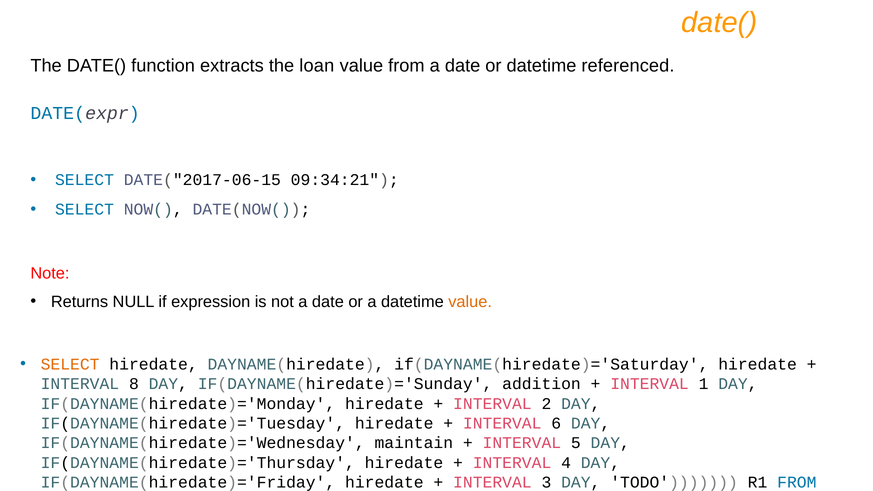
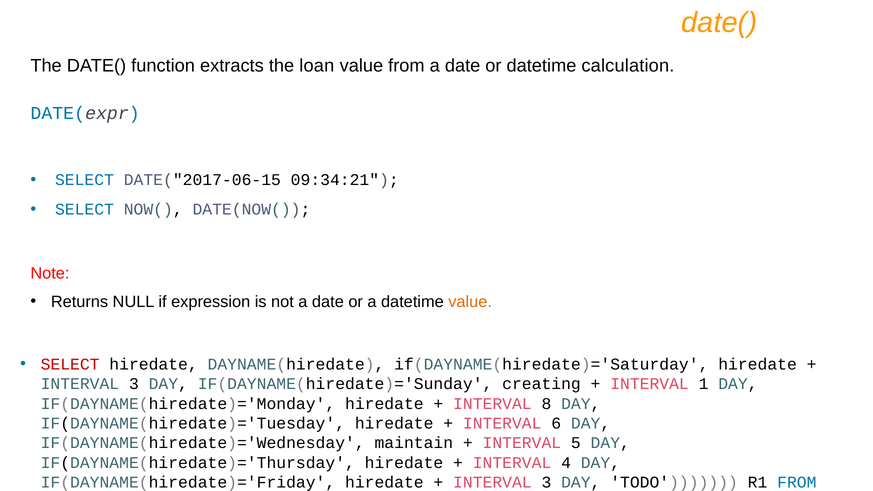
referenced: referenced -> calculation (628, 66)
SELECT colour: orange -> red (70, 364)
8: 8 -> 3 (134, 384)
addition: addition -> creating (542, 384)
2: 2 -> 8 (546, 404)
